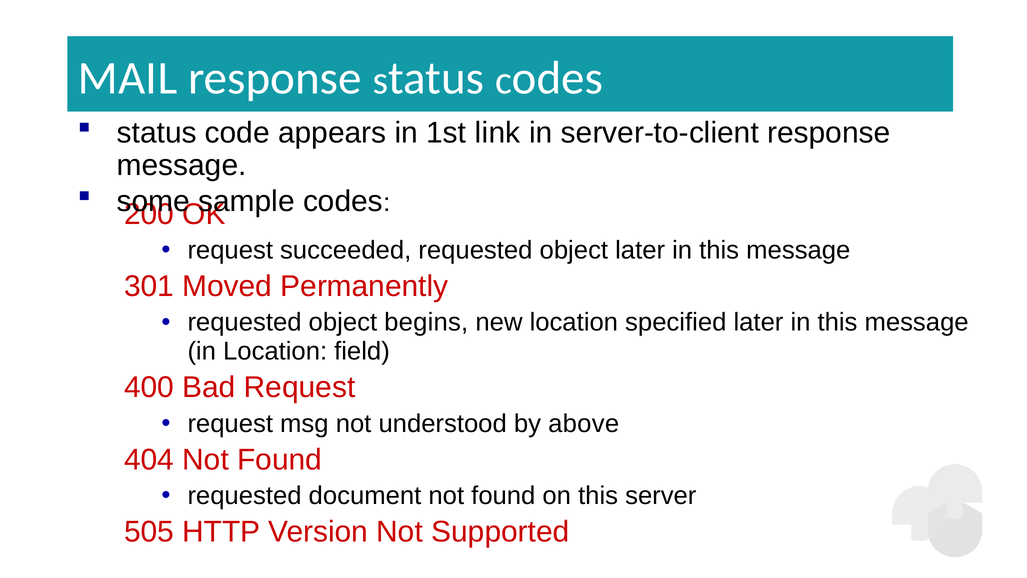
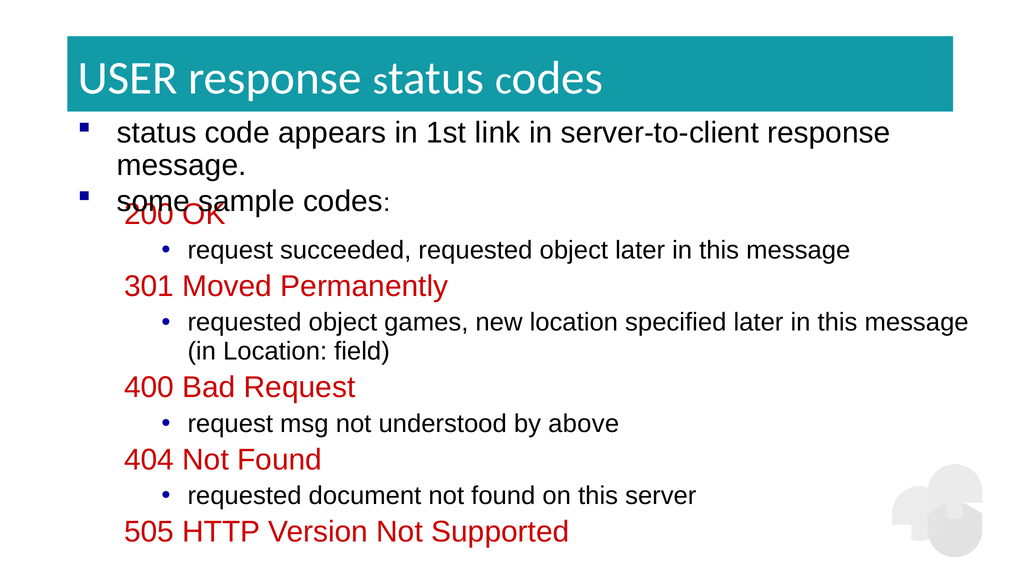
MAIL: MAIL -> USER (128, 78)
begins: begins -> games (426, 322)
